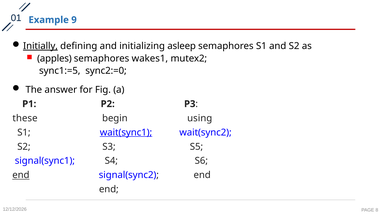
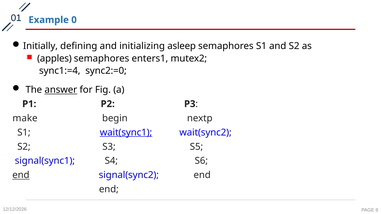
9: 9 -> 0 (74, 20)
Initially underline: present -> none (40, 46)
wakes1: wakes1 -> enters1 (150, 59)
sync1:=5: sync1:=5 -> sync1:=4 (60, 71)
answer underline: none -> present (61, 90)
these: these -> make (25, 118)
using: using -> nextp (200, 118)
